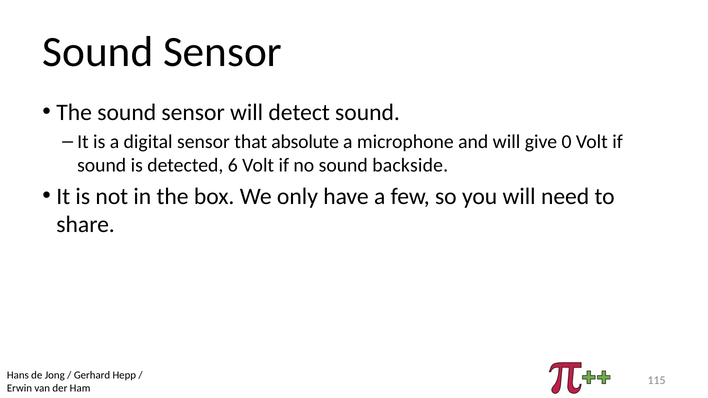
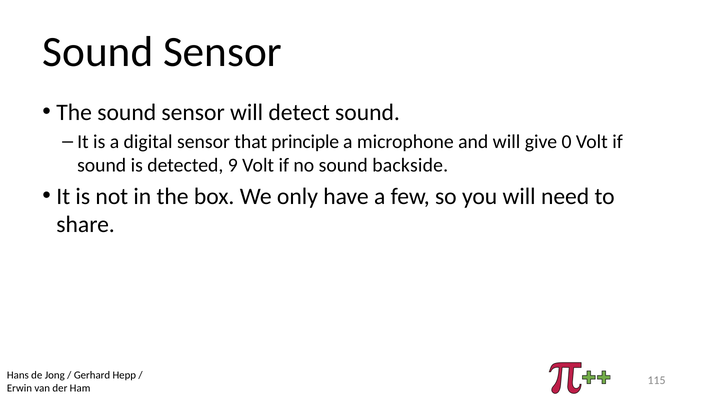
absolute: absolute -> principle (305, 142)
6: 6 -> 9 (233, 166)
